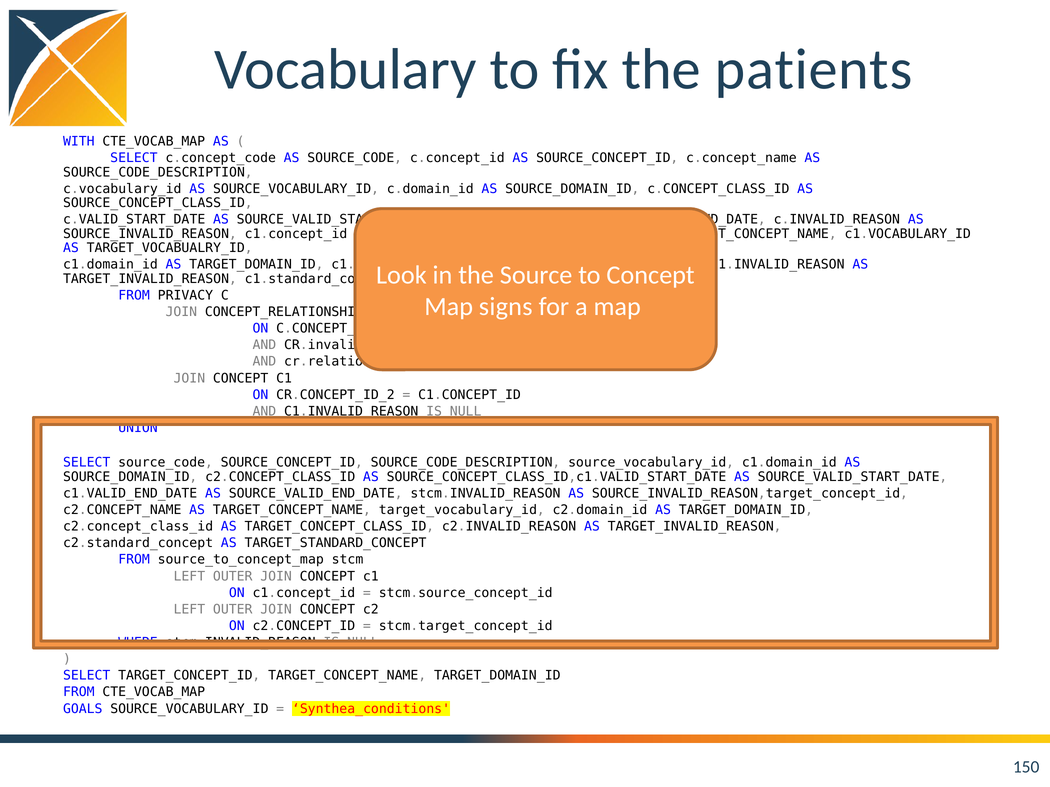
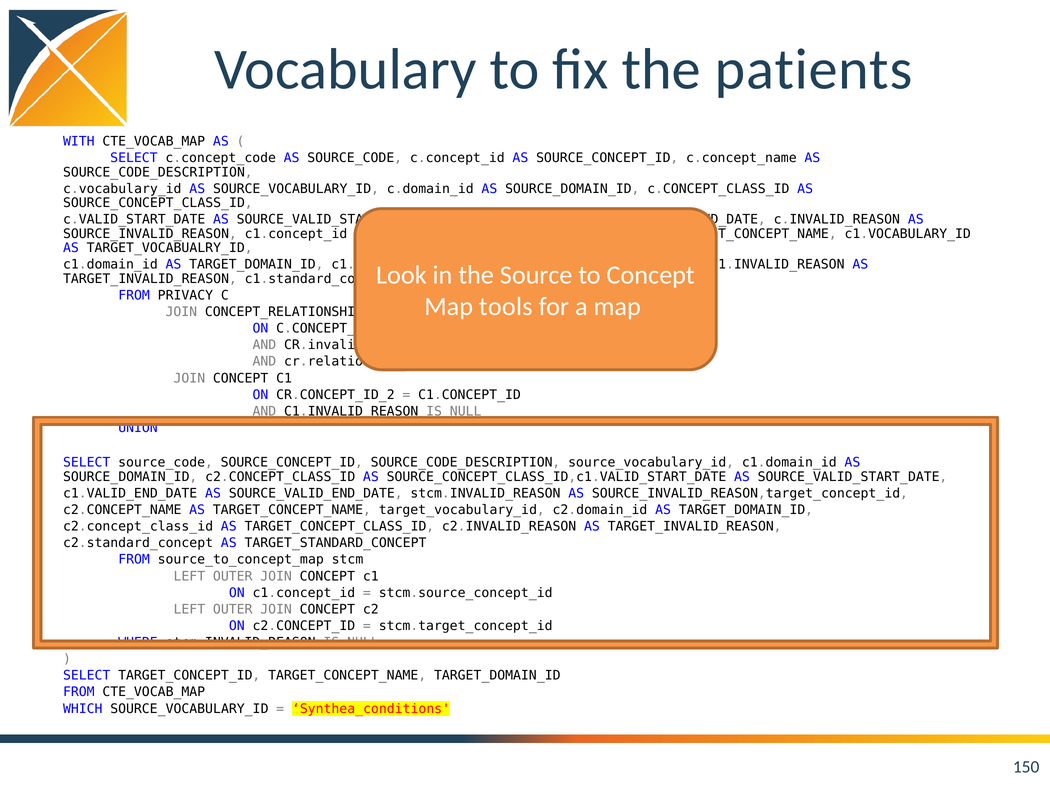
signs: signs -> tools (506, 307)
GOALS: GOALS -> WHICH (83, 709)
